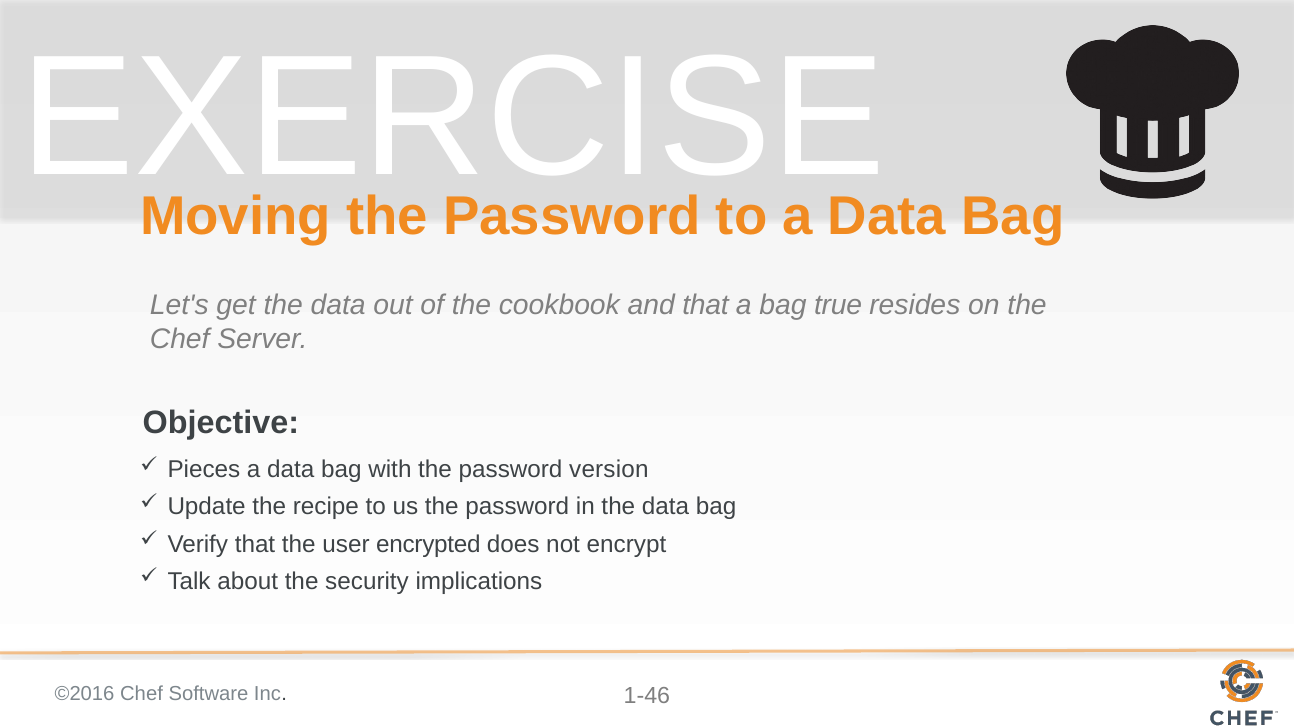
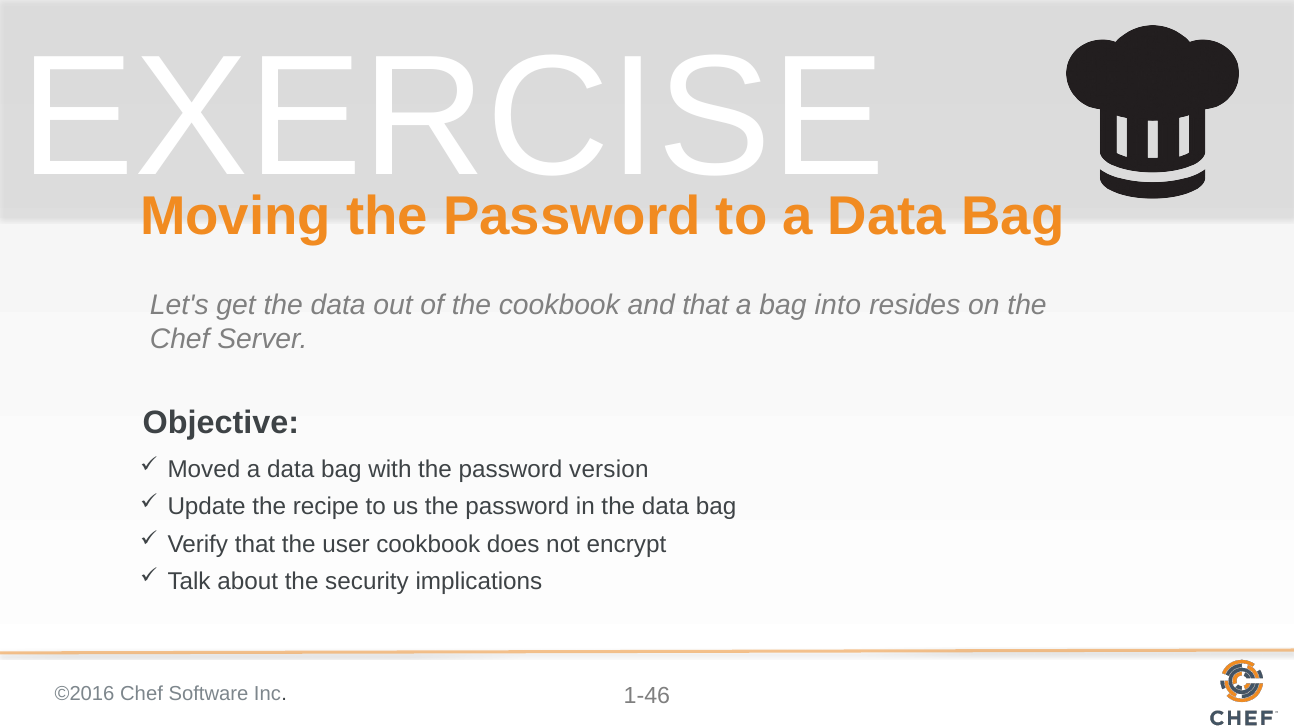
true: true -> into (838, 305)
Pieces: Pieces -> Moved (204, 470)
user encrypted: encrypted -> cookbook (428, 544)
